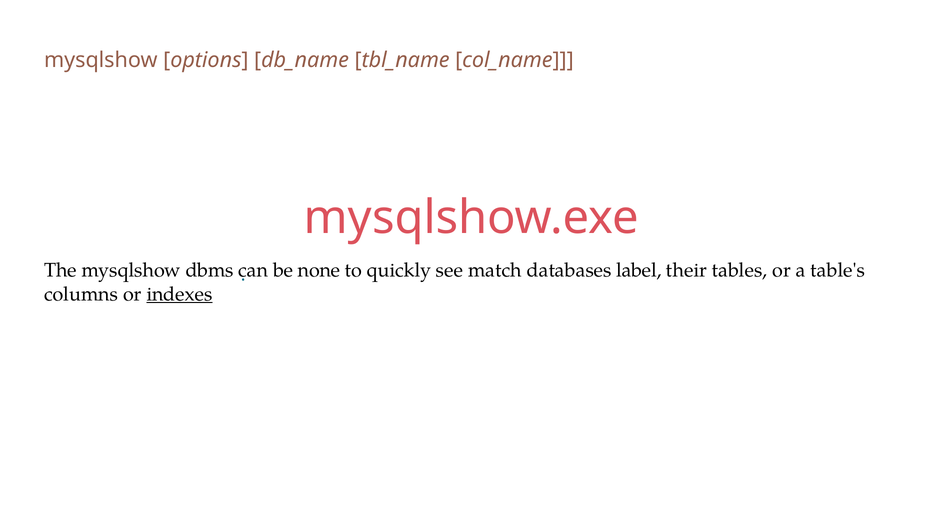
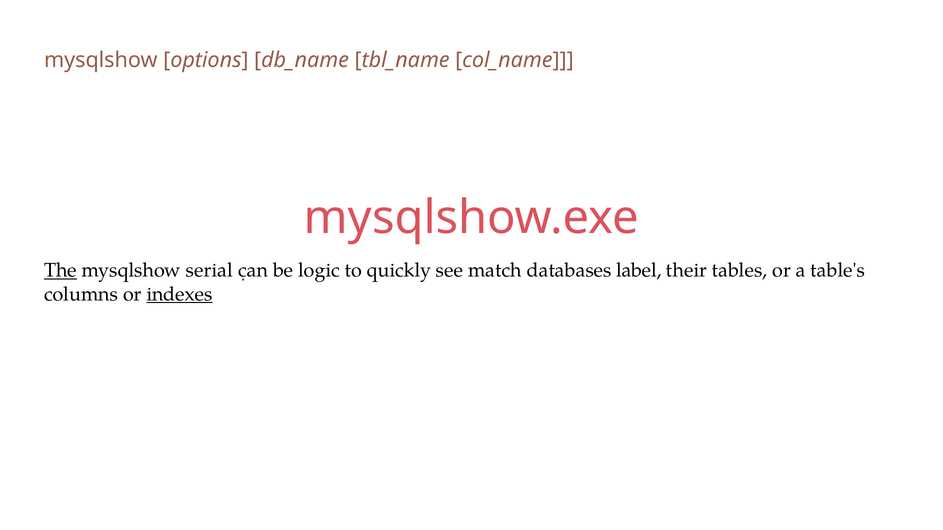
The underline: none -> present (60, 271)
dbms: dbms -> serial (209, 271)
none: none -> logic (319, 271)
